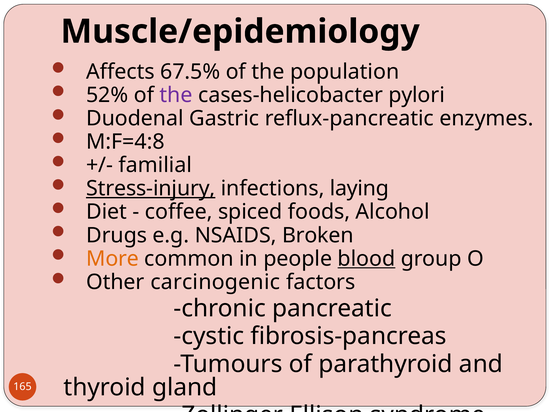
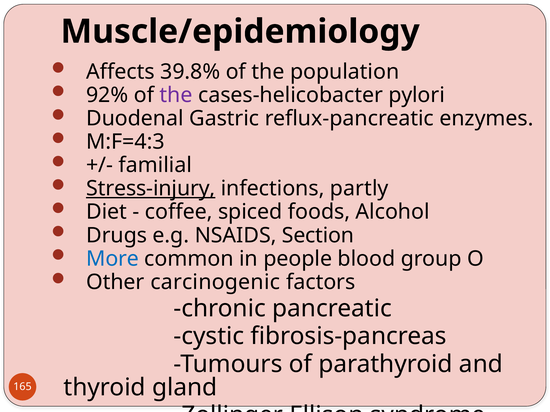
67.5%: 67.5% -> 39.8% (190, 72)
52%: 52% -> 92% (107, 95)
M:F=4:8: M:F=4:8 -> M:F=4:3 (125, 142)
laying: laying -> partly (359, 189)
Broken: Broken -> Section (318, 236)
More colour: orange -> blue (113, 259)
blood underline: present -> none (366, 259)
